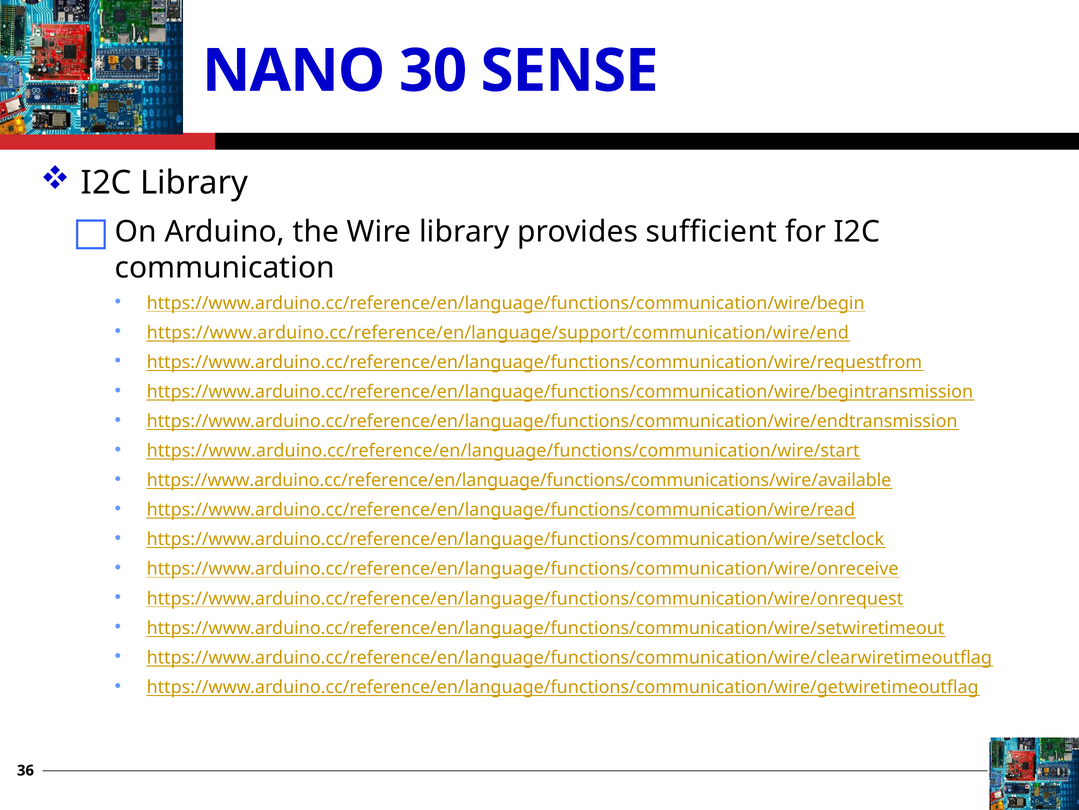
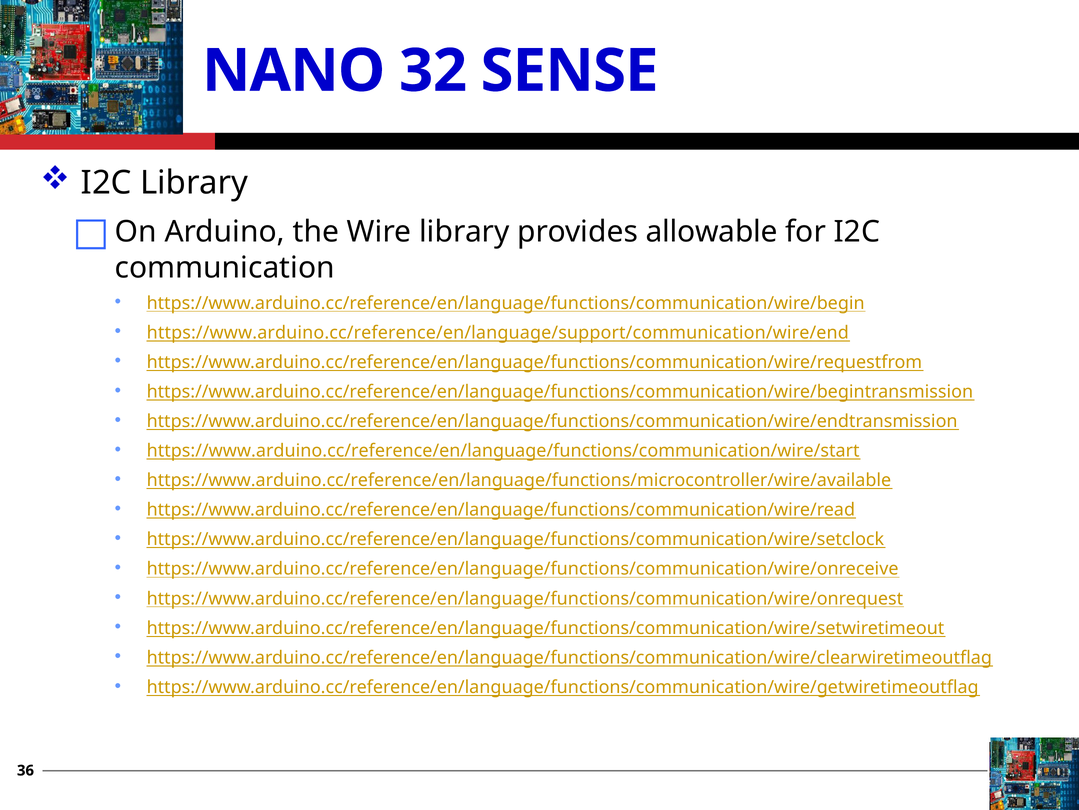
30: 30 -> 32 (433, 71)
sufficient: sufficient -> allowable (712, 232)
https://www.arduino.cc/reference/en/language/functions/communications/wire/available: https://www.arduino.cc/reference/en/language/functions/communications/wire/available -> https://www.arduino.cc/reference/en/language/functions/microcontroller/wire/available (519, 480)
